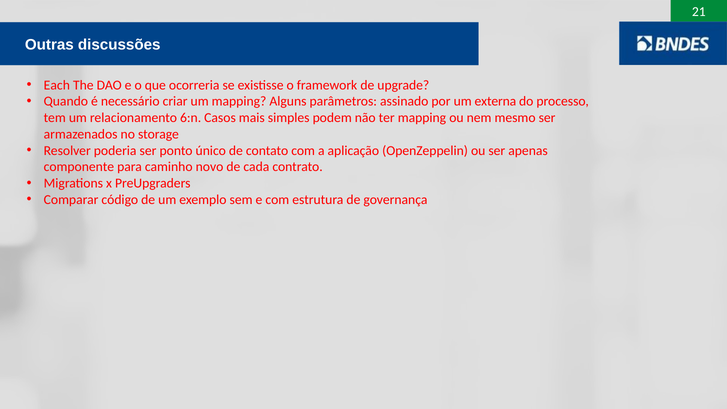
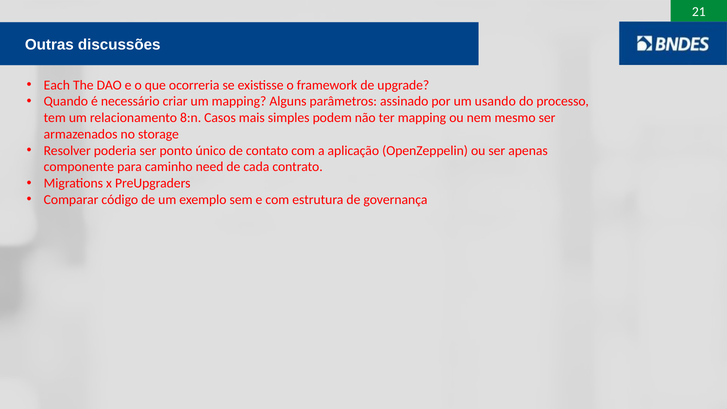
externa: externa -> usando (495, 101)
6:n: 6:n -> 8:n (191, 118)
novo: novo -> need (210, 167)
